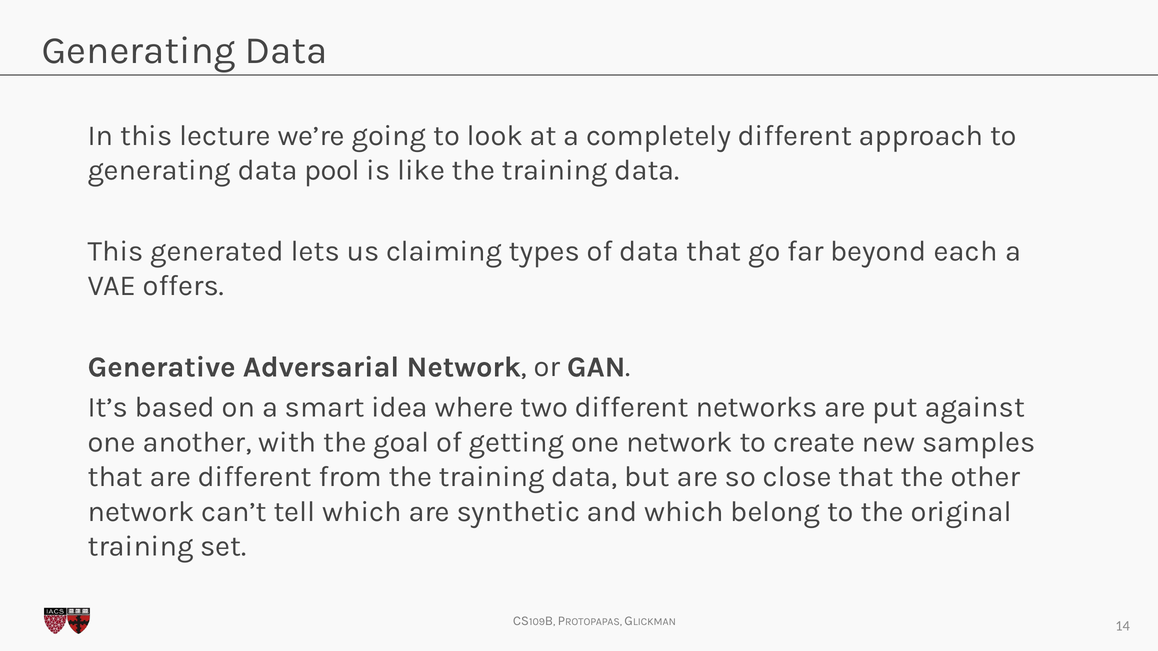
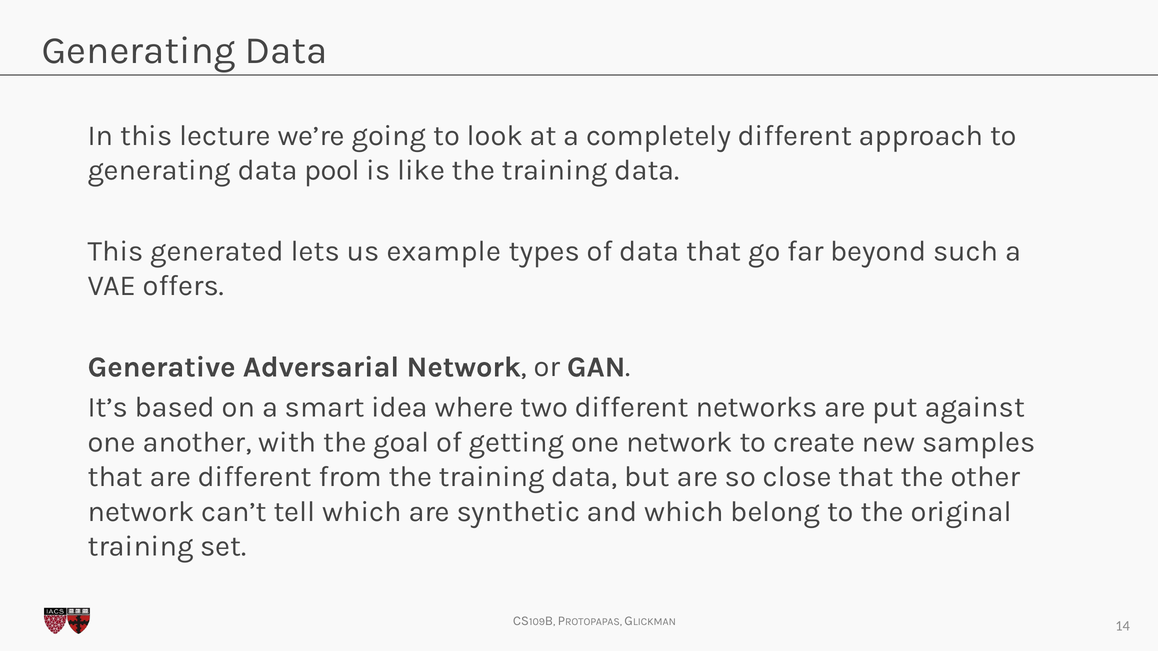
claiming: claiming -> example (444, 251)
each: each -> such (966, 251)
